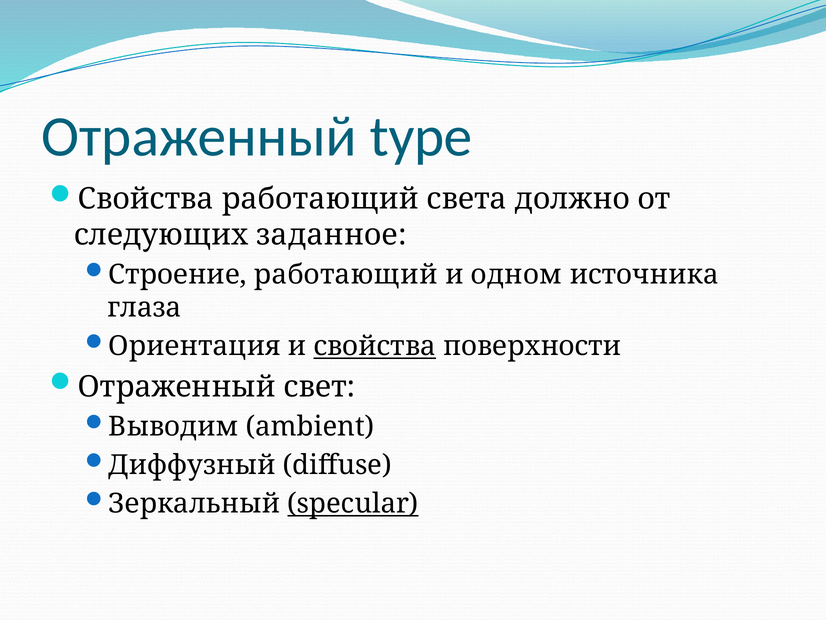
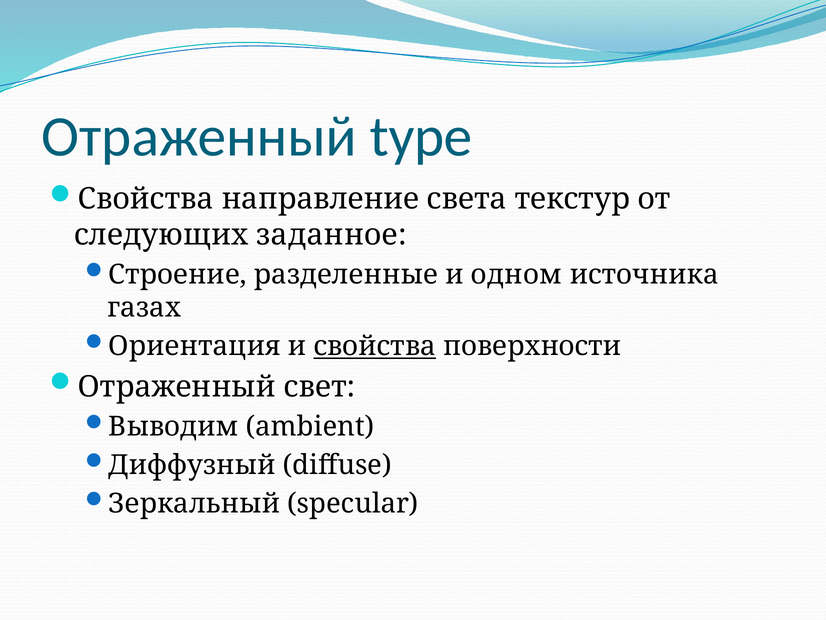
Свойства работающий: работающий -> направление (321, 199)
должно: должно -> текстур (572, 199)
Строение работающий: работающий -> разделенные (346, 274)
глаза: глаза -> газах (144, 307)
specular underline: present -> none (353, 503)
